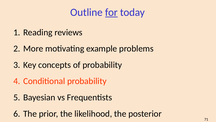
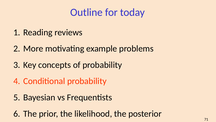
for underline: present -> none (111, 12)
